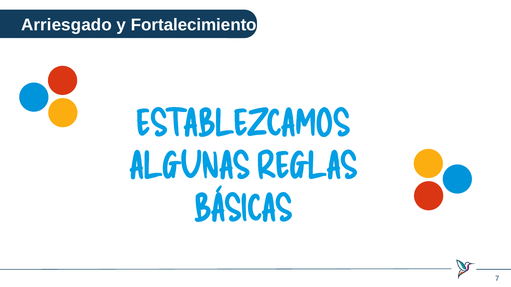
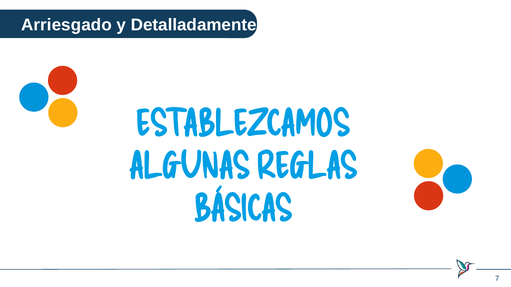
Fortalecimiento: Fortalecimiento -> Detalladamente (194, 25)
